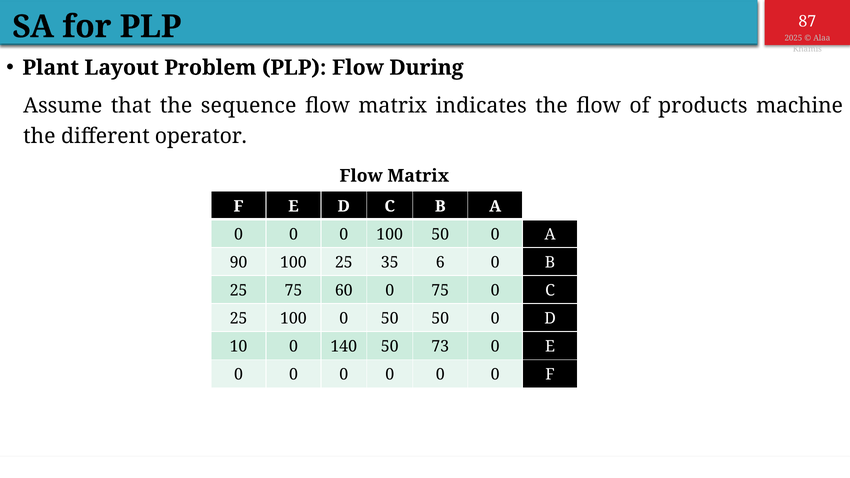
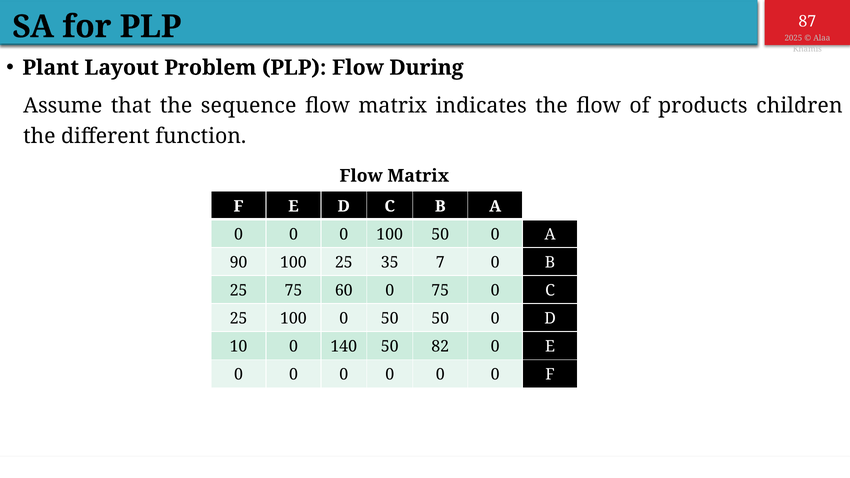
machine: machine -> children (799, 106)
operator: operator -> function (201, 136)
6: 6 -> 7 (440, 262)
73: 73 -> 82 (440, 347)
